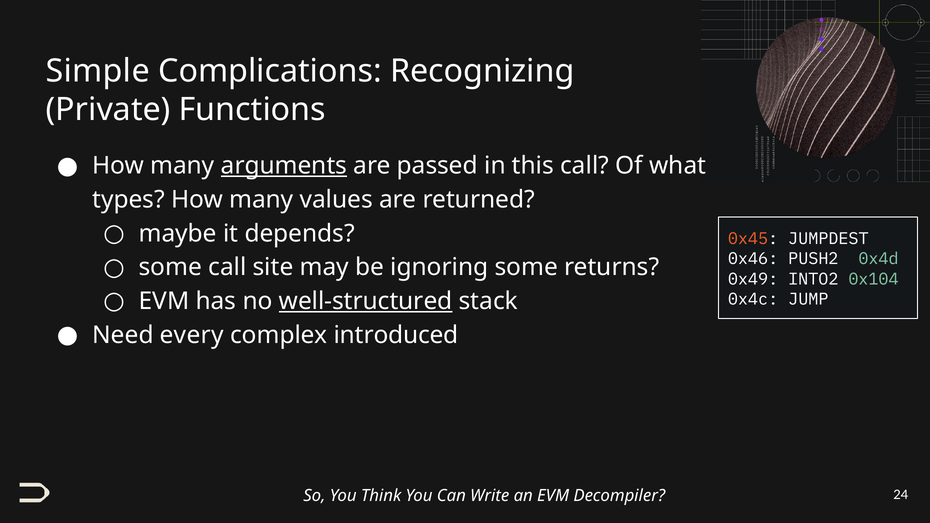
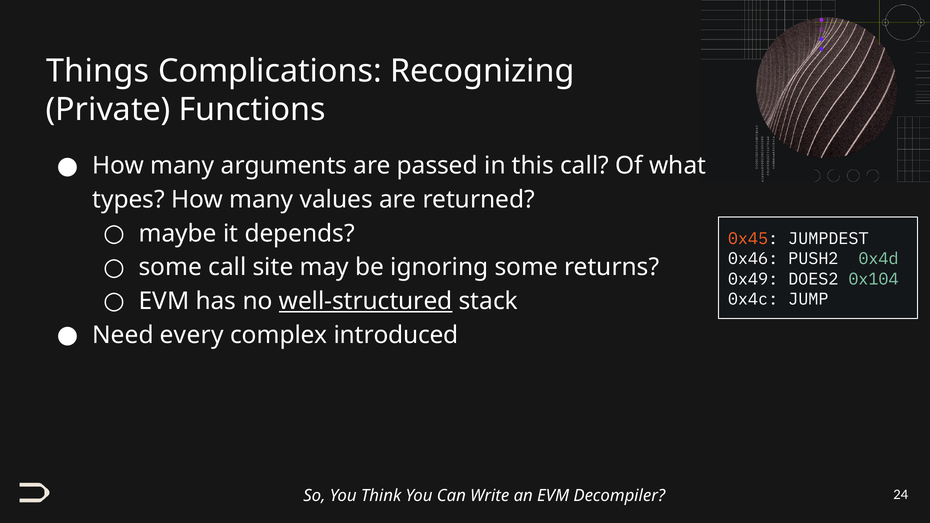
Simple: Simple -> Things (98, 71)
arguments underline: present -> none (284, 166)
INTO2: INTO2 -> DOES2 (813, 279)
